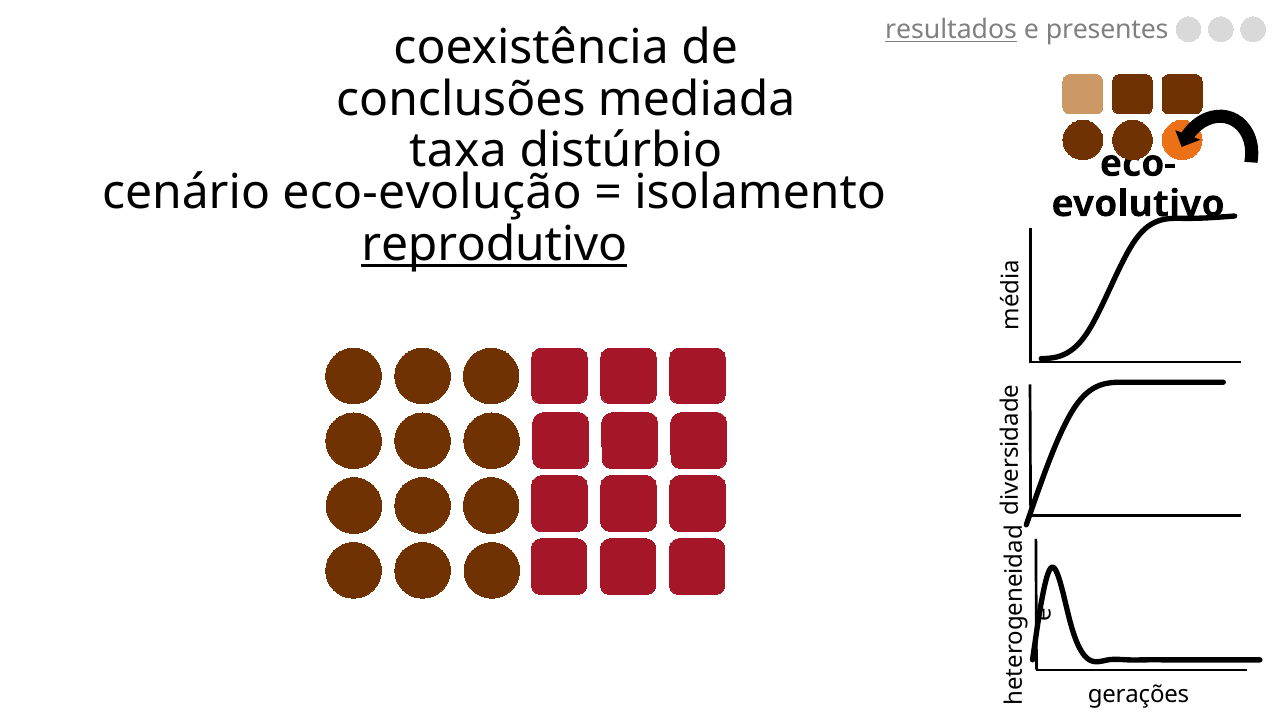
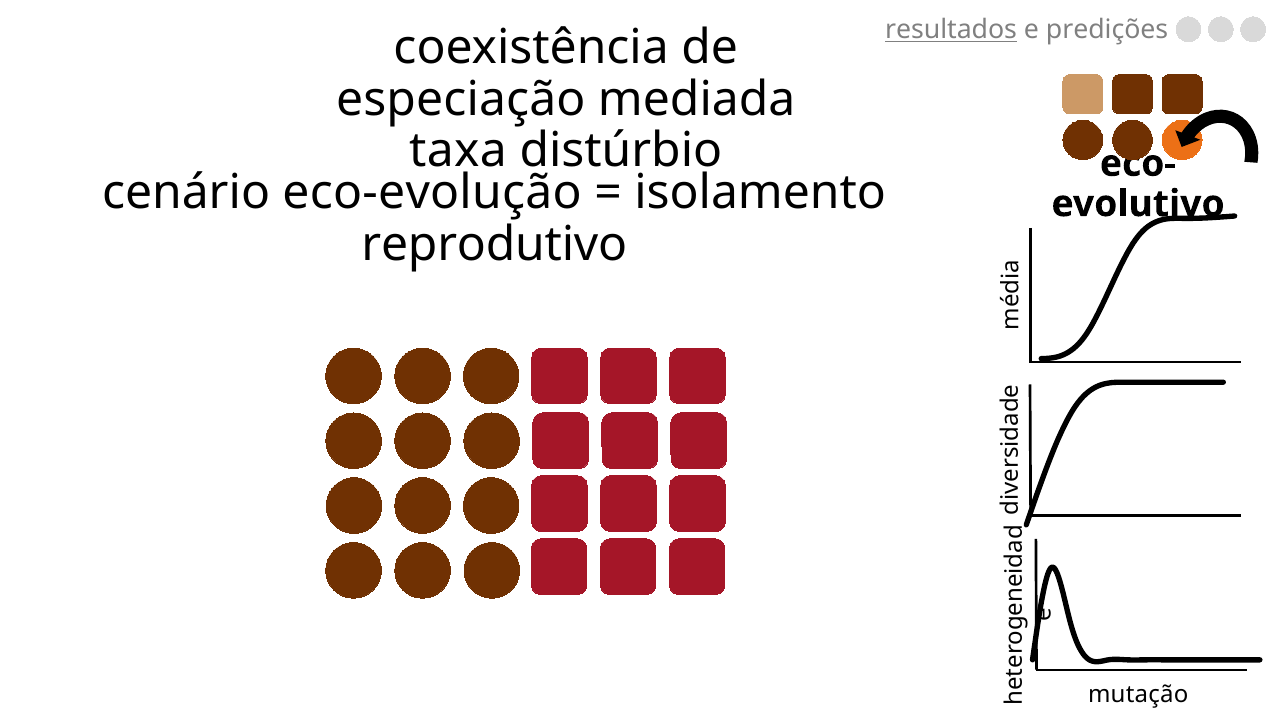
presentes: presentes -> predições (1107, 30)
conclusões: conclusões -> especiação (461, 99)
reprodutivo underline: present -> none (494, 245)
gerações: gerações -> mutação (1138, 694)
